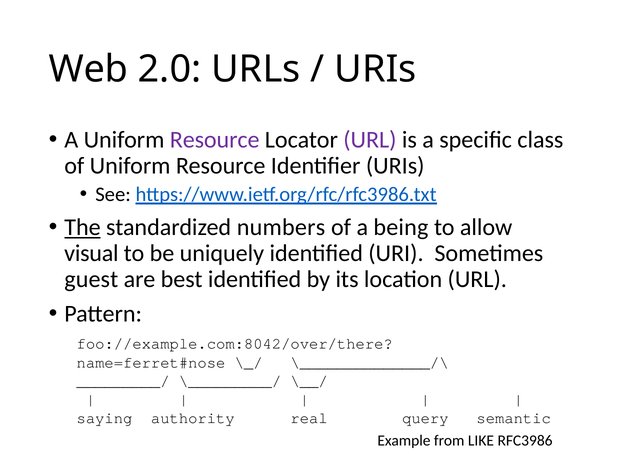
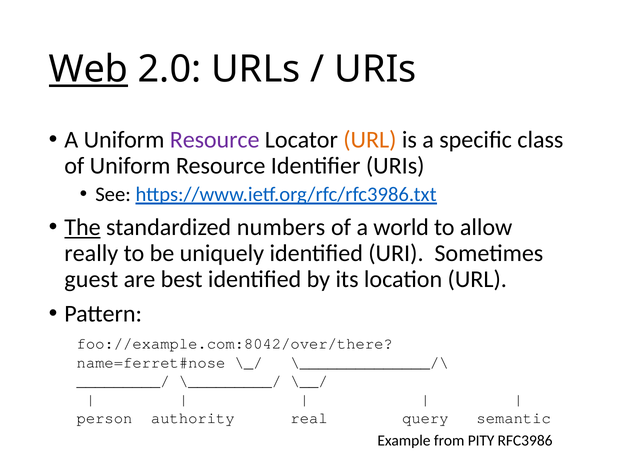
Web underline: none -> present (88, 69)
URL colour: purple -> orange (370, 140)
being: being -> world (401, 227)
visual: visual -> really (91, 253)
saying: saying -> person (104, 418)
LIKE: LIKE -> PITY (481, 441)
